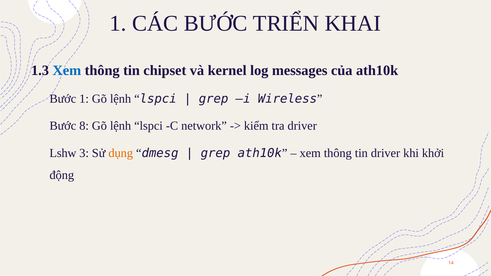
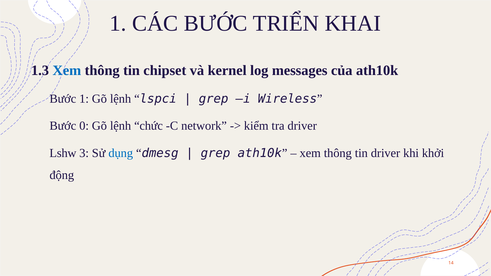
8: 8 -> 0 (84, 126)
lspci: lspci -> chức (149, 126)
dụng colour: orange -> blue (121, 153)
